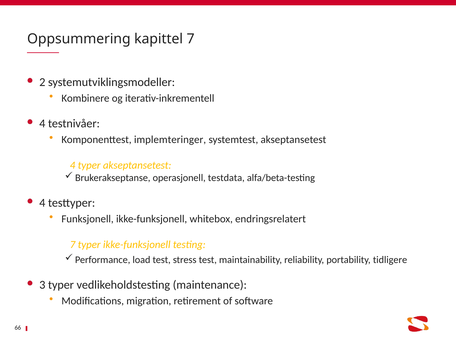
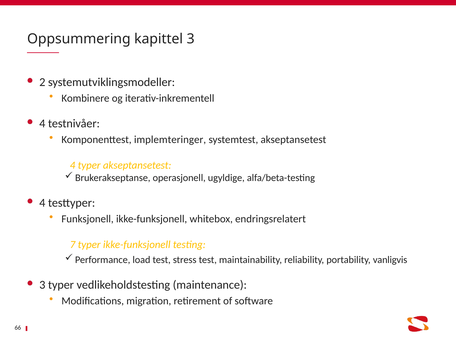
kapittel 7: 7 -> 3 (191, 39)
testdata: testdata -> ugyldige (226, 178)
tidligere: tidligere -> vanligvis (390, 260)
